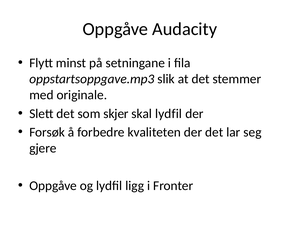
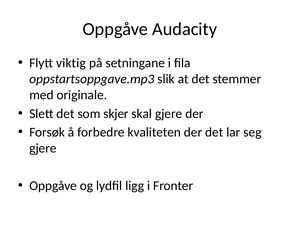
minst: minst -> viktig (71, 63)
skal lydfil: lydfil -> gjere (169, 114)
